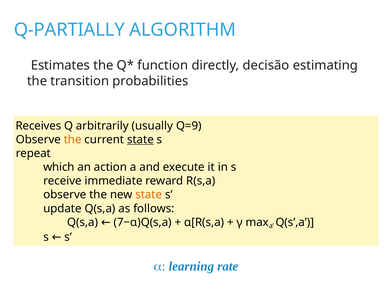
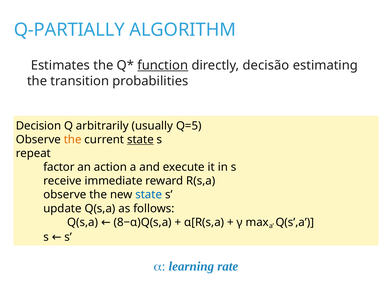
function underline: none -> present (163, 65)
Receives: Receives -> Decision (38, 126)
Q=9: Q=9 -> Q=5 (189, 126)
which: which -> factor (59, 167)
state colour: orange -> blue (149, 195)
7−α)Q(s,a: 7−α)Q(s,a -> 8−α)Q(s,a (143, 222)
